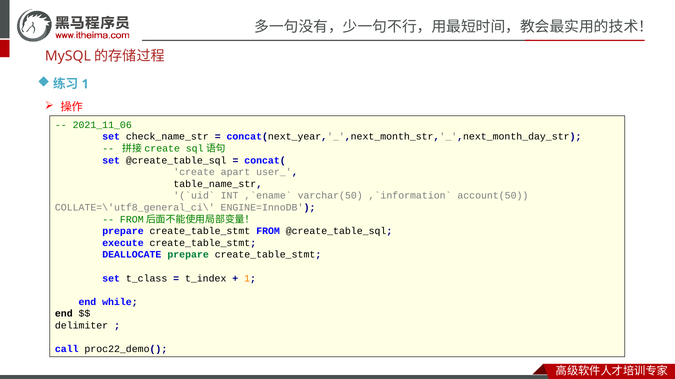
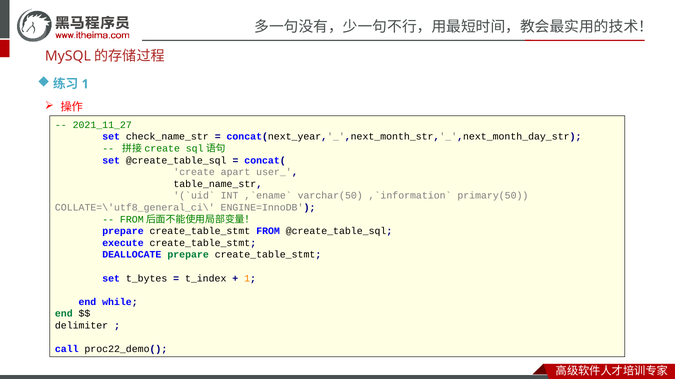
2021_11_06: 2021_11_06 -> 2021_11_27 (102, 125)
account(50: account(50 -> primary(50 (493, 196)
t_class: t_class -> t_bytes (147, 279)
end colour: black -> green (64, 314)
